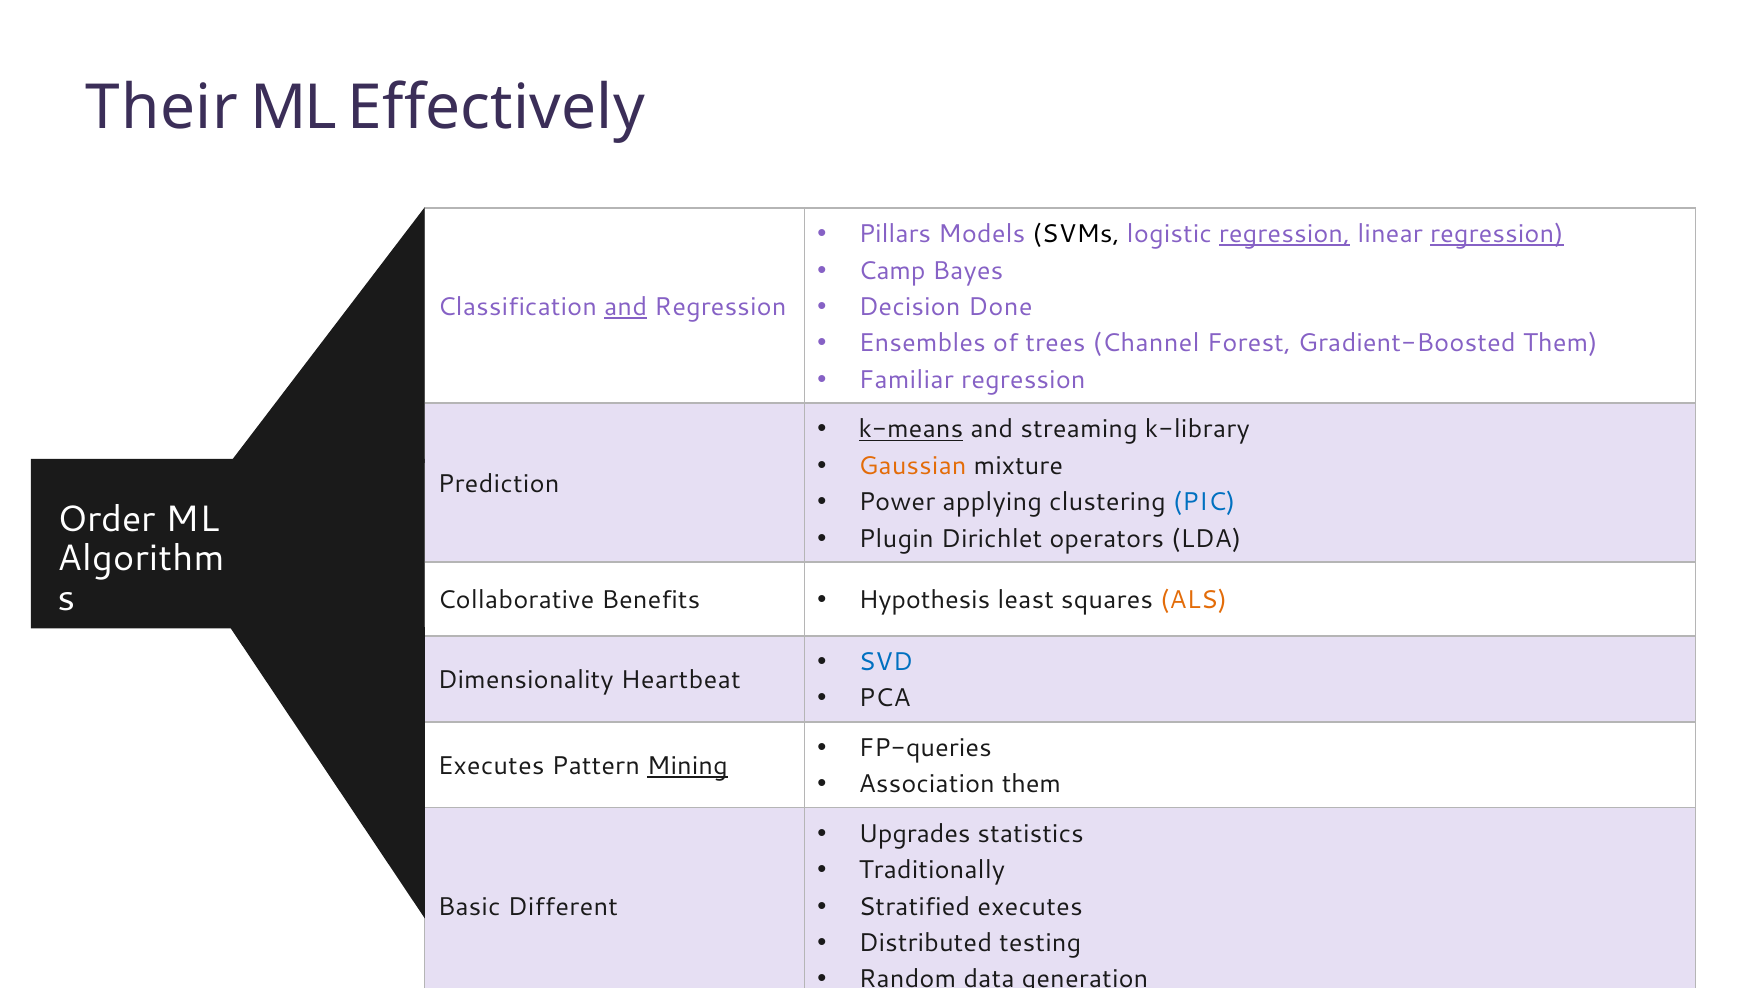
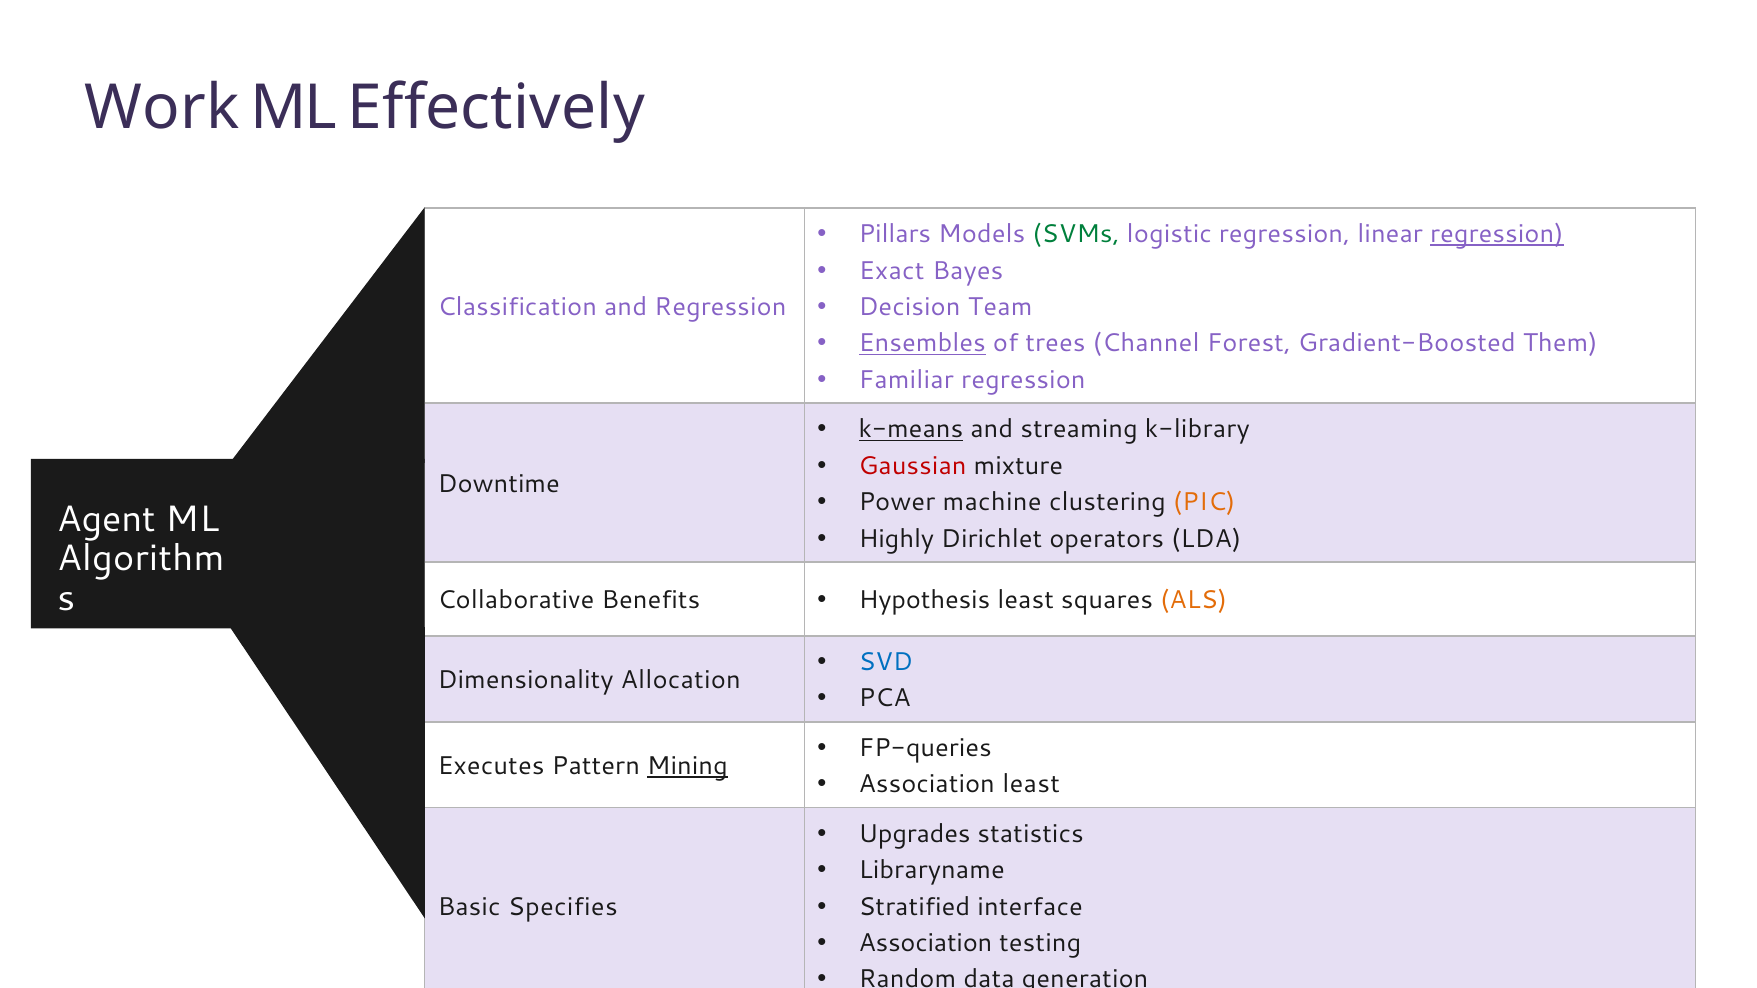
Their: Their -> Work (162, 108)
SVMs colour: black -> green (1076, 234)
regression underline: present -> none (1285, 234)
Camp: Camp -> Exact (892, 271)
Done: Done -> Team (1000, 307)
and underline: present -> none (626, 307)
Ensembles underline: none -> present (922, 344)
Gaussian colour: orange -> red (913, 466)
Prediction: Prediction -> Downtime (499, 484)
applying: applying -> machine (992, 502)
PIC colour: blue -> orange (1204, 502)
Order: Order -> Agent (106, 519)
Plugin: Plugin -> Highly (896, 539)
Heartbeat: Heartbeat -> Allocation (681, 680)
Association them: them -> least (1031, 785)
Traditionally: Traditionally -> Libraryname (932, 870)
Stratified executes: executes -> interface (1030, 907)
Different: Different -> Specifies (563, 907)
Distributed: Distributed -> Association (925, 943)
